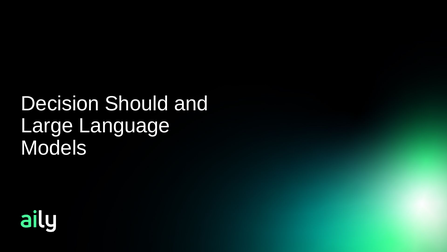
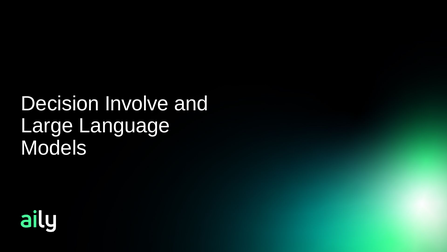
Should: Should -> Involve (137, 103)
